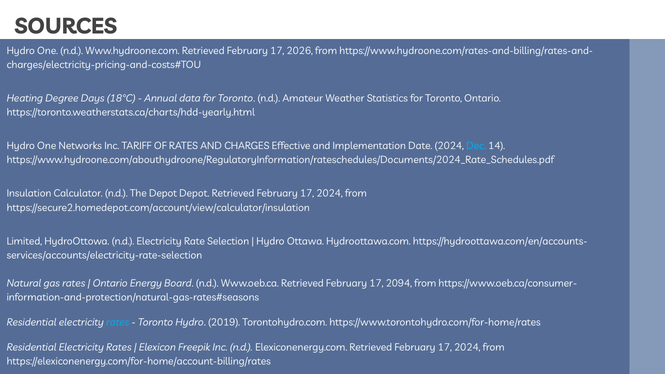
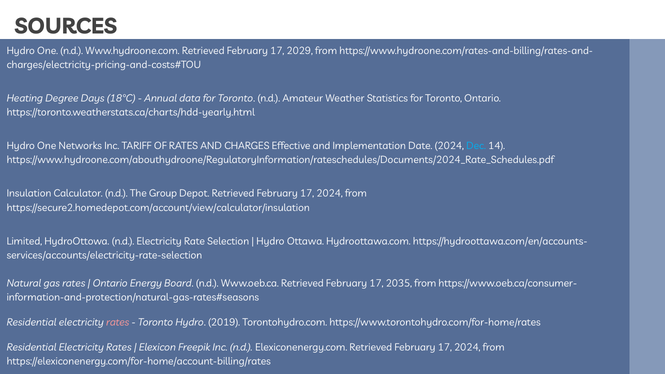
2026: 2026 -> 2029 (300, 51)
The Depot: Depot -> Group (163, 194)
2094: 2094 -> 2035 (399, 283)
rates colour: light blue -> pink (118, 322)
